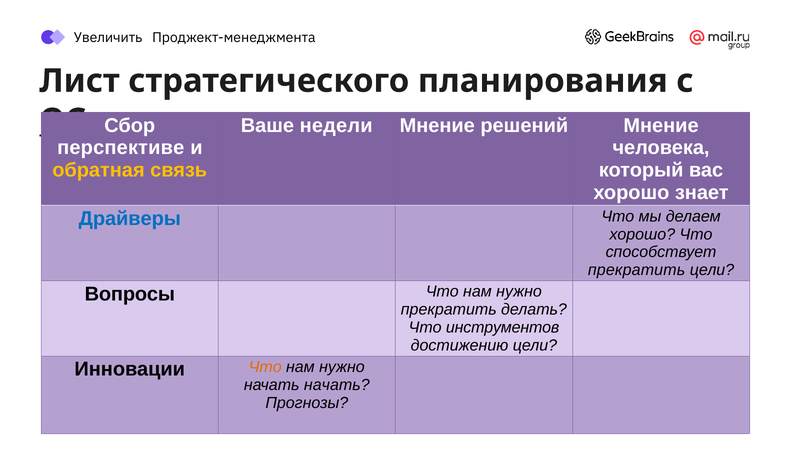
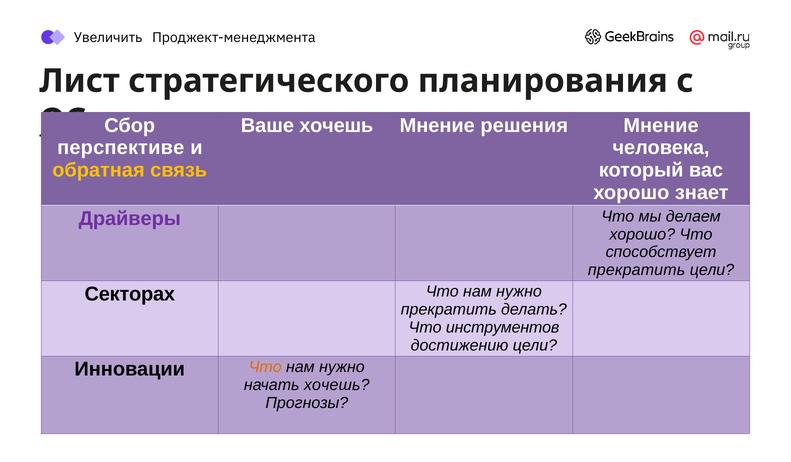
Ваше недели: недели -> хочешь (336, 125)
решений: решений -> решения (524, 125)
Драйверы colour: blue -> purple (130, 218)
Вопросы: Вопросы -> Секторах (130, 294)
начать начать: начать -> хочешь (337, 385)
